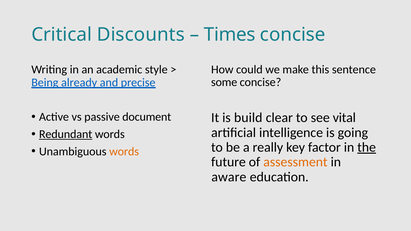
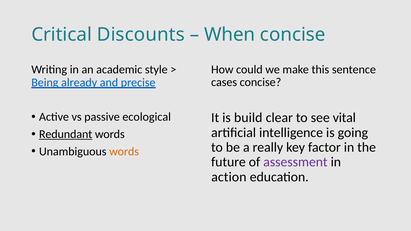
Times: Times -> When (230, 35)
some: some -> cases (224, 82)
document: document -> ecological (147, 117)
the underline: present -> none (367, 147)
assessment colour: orange -> purple (295, 162)
aware: aware -> action (229, 177)
